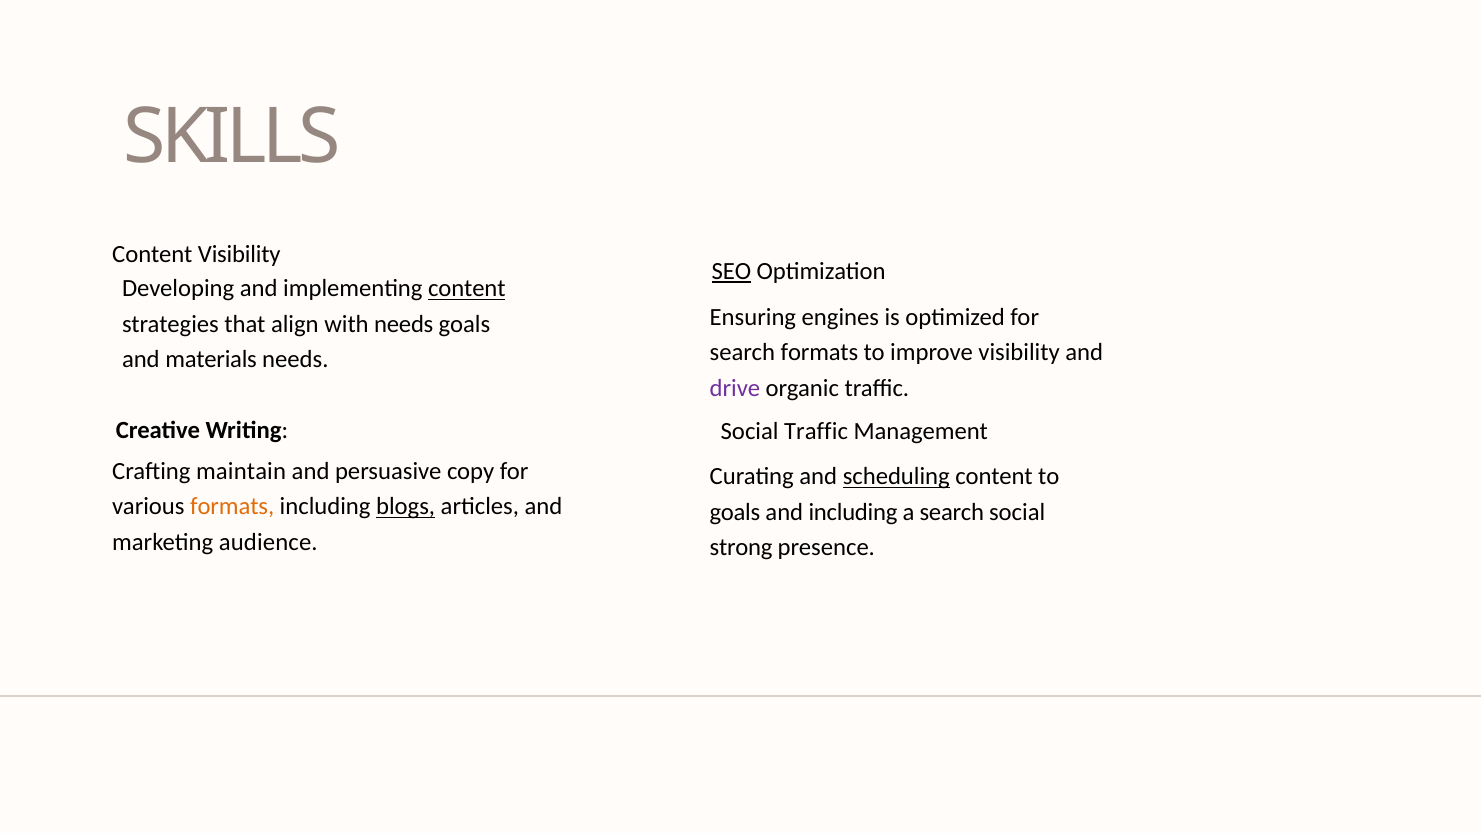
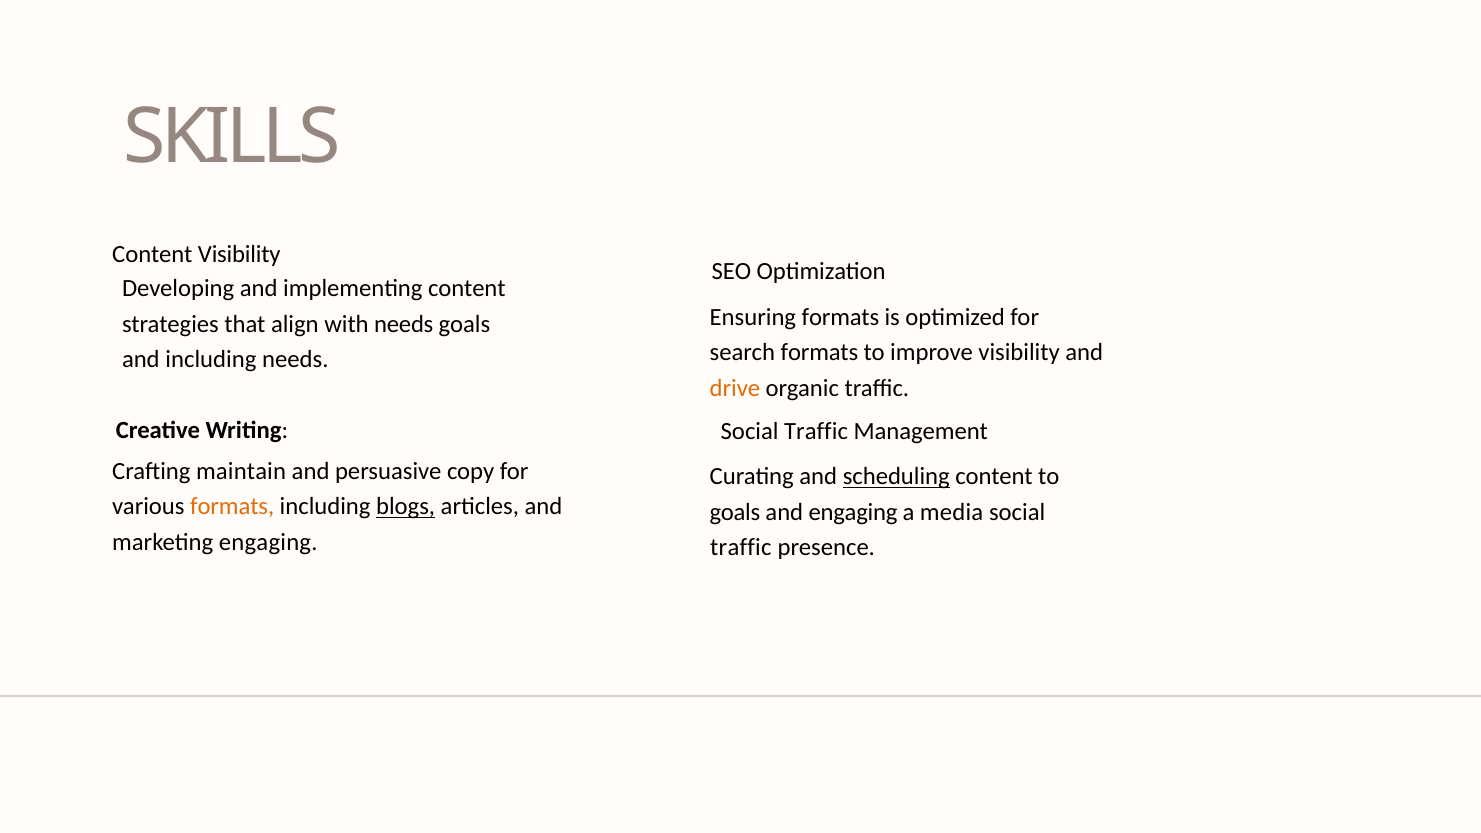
SEO underline: present -> none (731, 271)
content underline: present -> none (467, 289)
Ensuring engines: engines -> formats (840, 317)
and materials: materials -> including (211, 360)
drive colour: purple -> orange (735, 388)
and including: including -> engaging (853, 512)
a search: search -> media (952, 512)
marketing audience: audience -> engaging (268, 542)
strong: strong -> traffic (741, 548)
